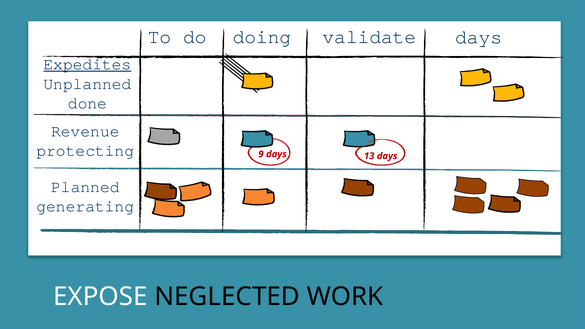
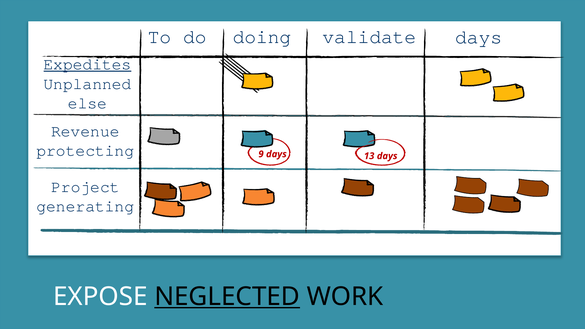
done: done -> else (87, 103)
Planned: Planned -> Project (85, 187)
NEGLECTED underline: none -> present (227, 297)
